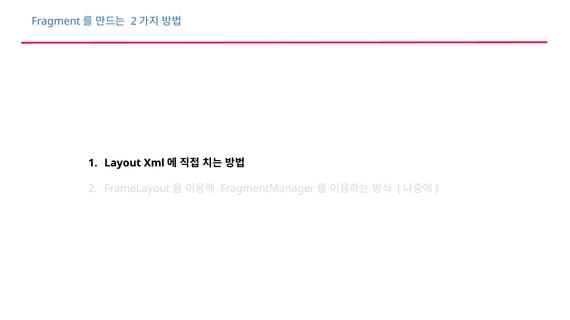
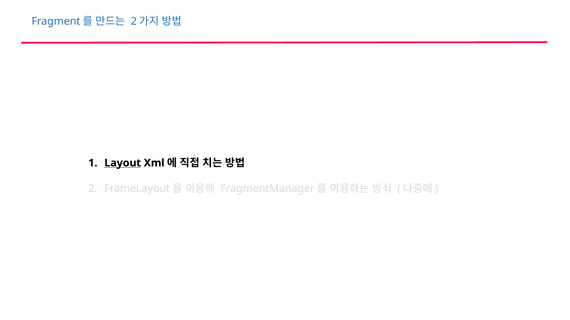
Layout underline: none -> present (123, 163)
